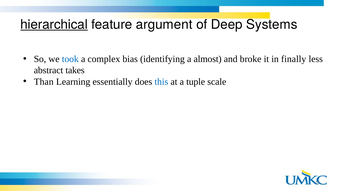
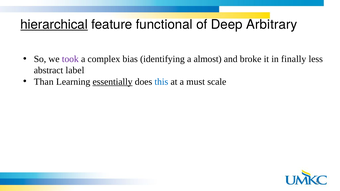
argument: argument -> functional (164, 25)
Systems: Systems -> Arbitrary (272, 25)
took colour: blue -> purple (70, 59)
takes: takes -> label (75, 70)
essentially underline: none -> present (113, 82)
tuple: tuple -> must (196, 82)
